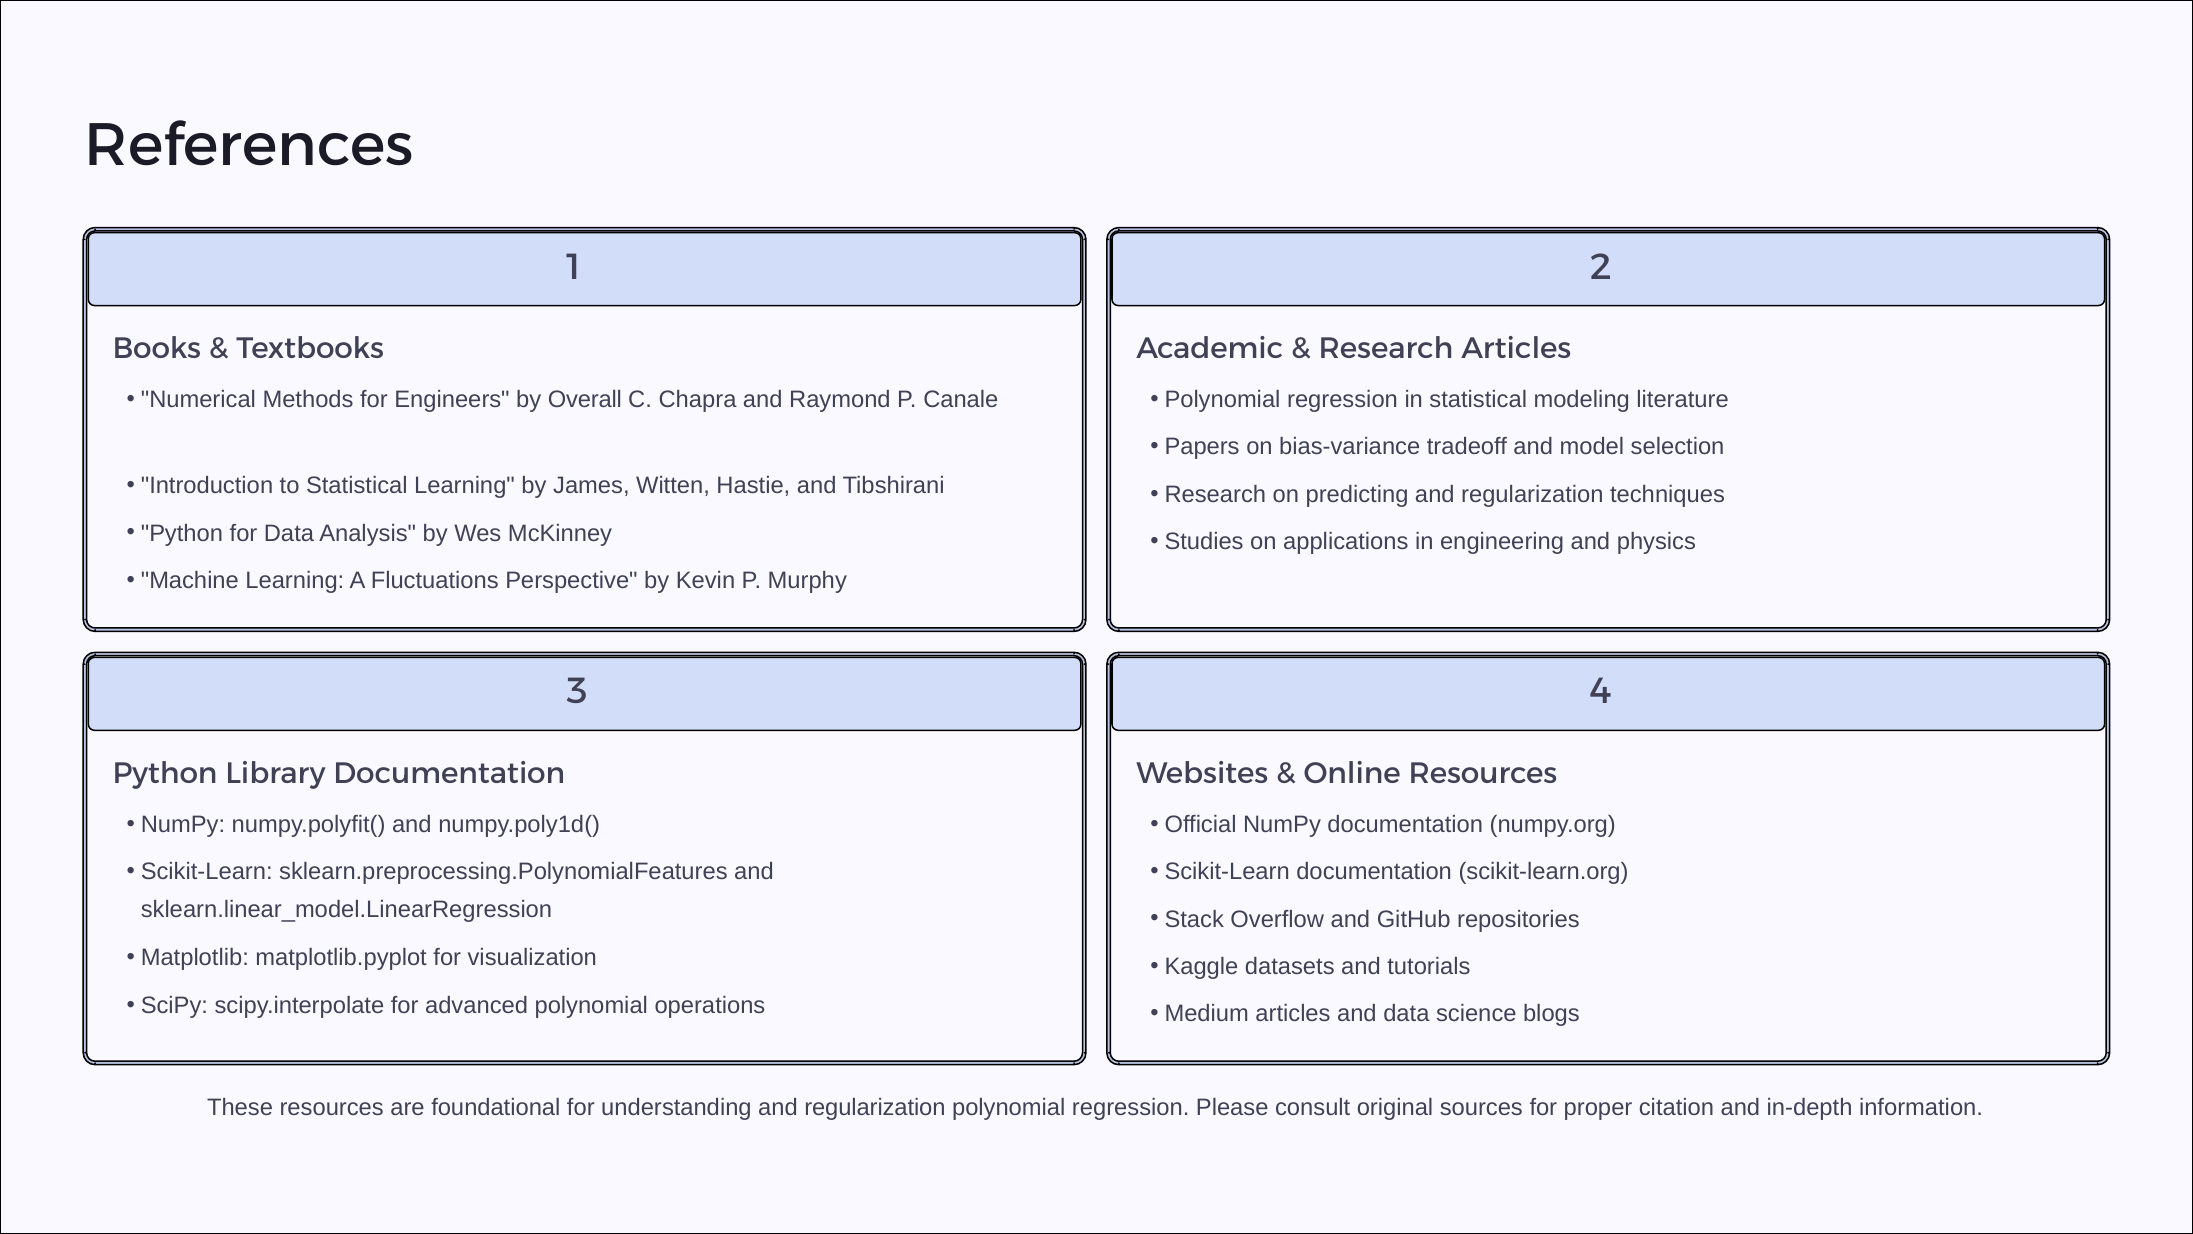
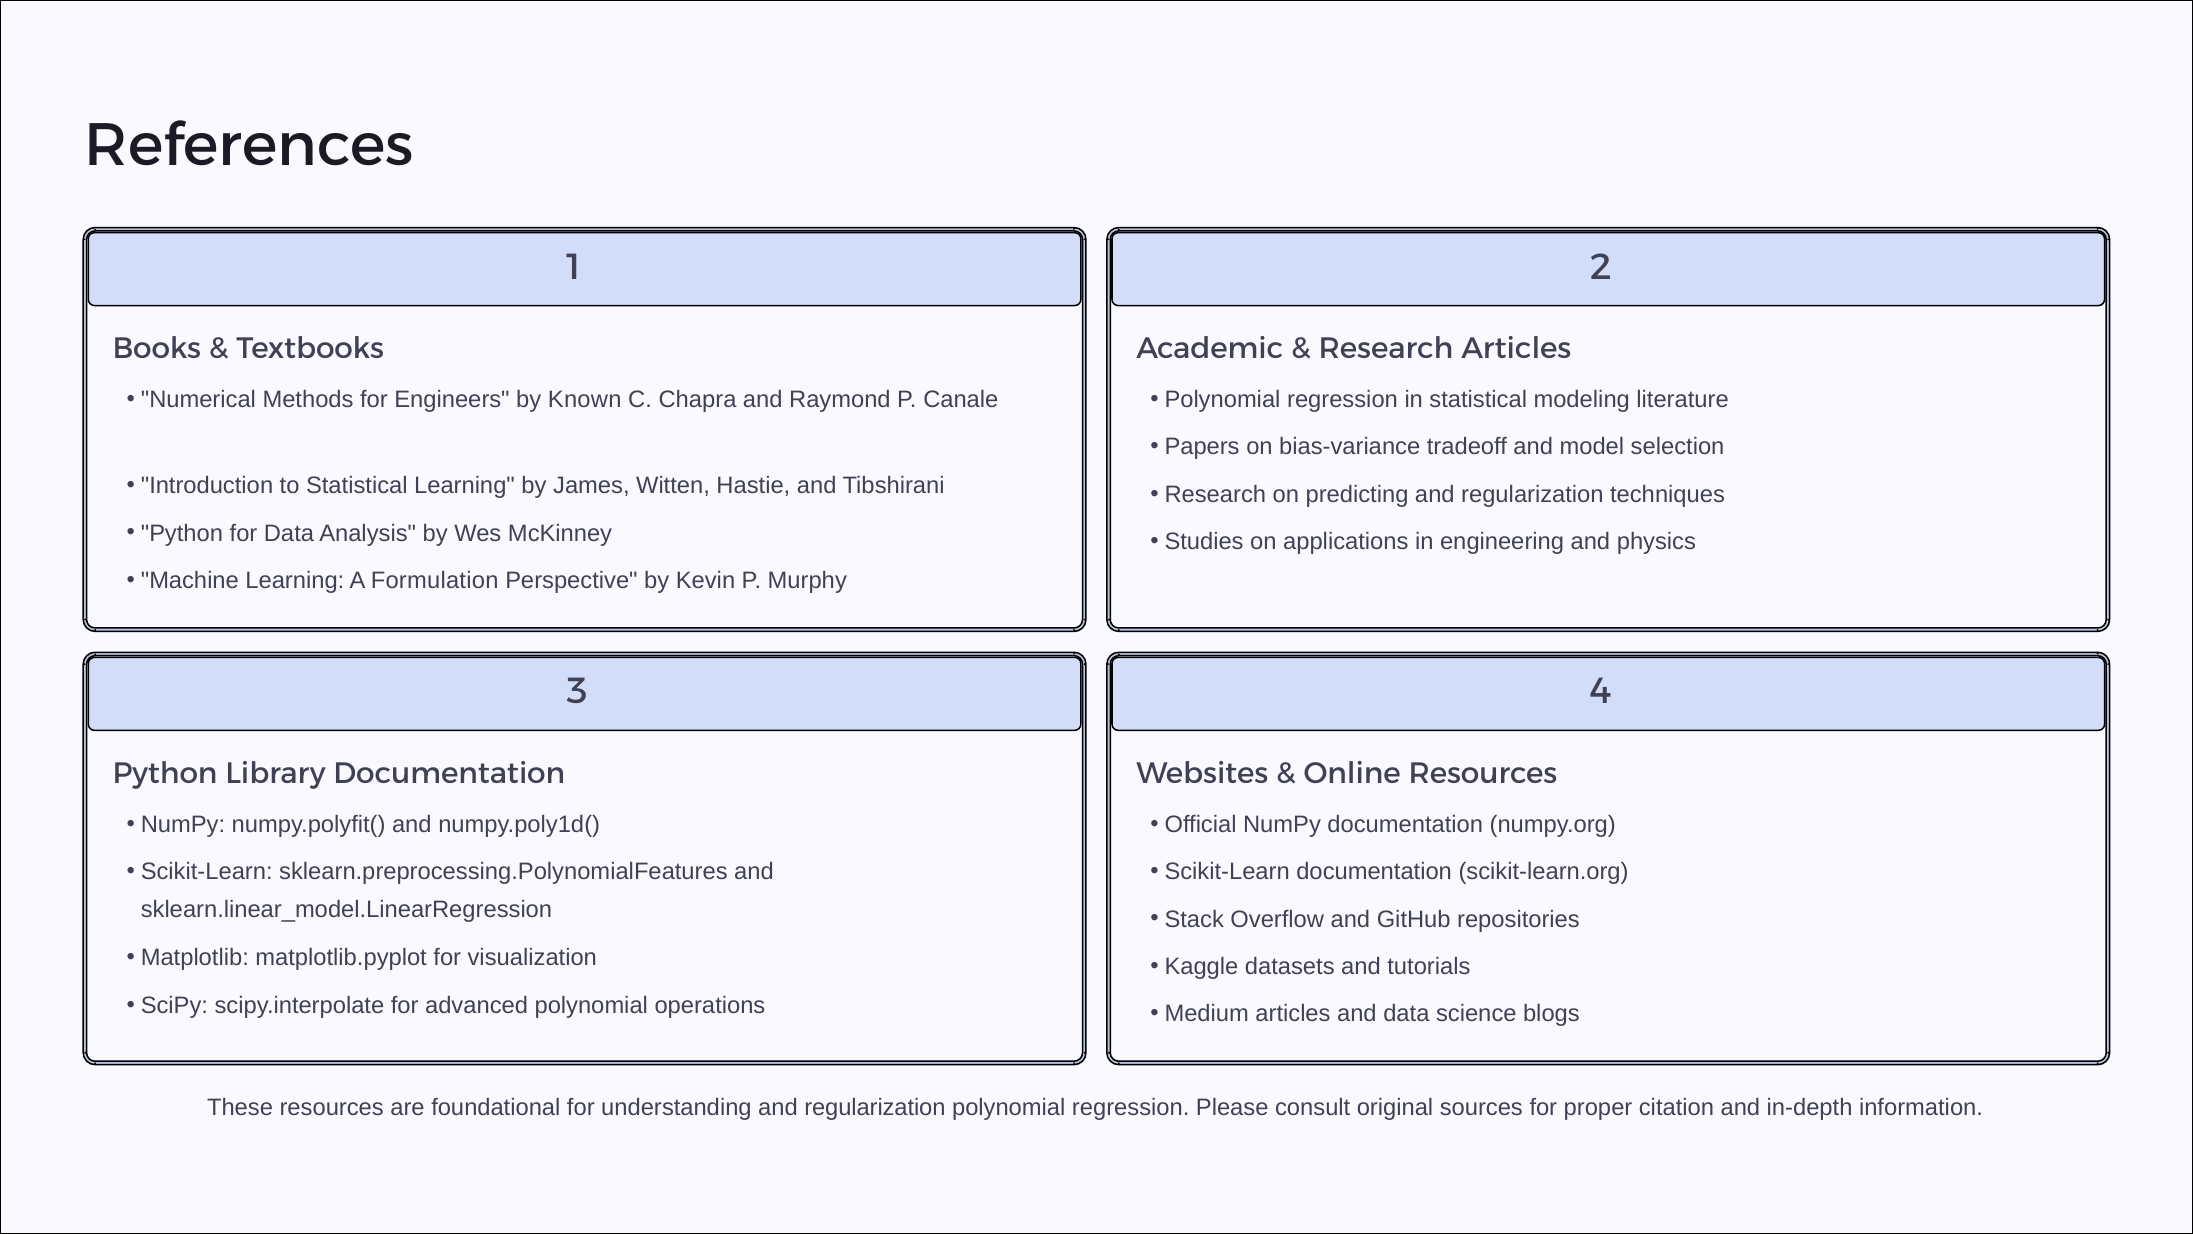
Overall: Overall -> Known (585, 400)
Fluctuations: Fluctuations -> Formulation (435, 580)
